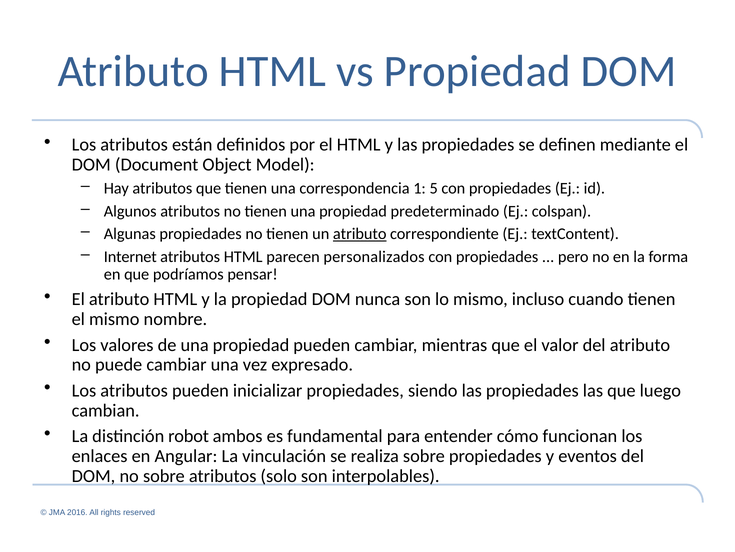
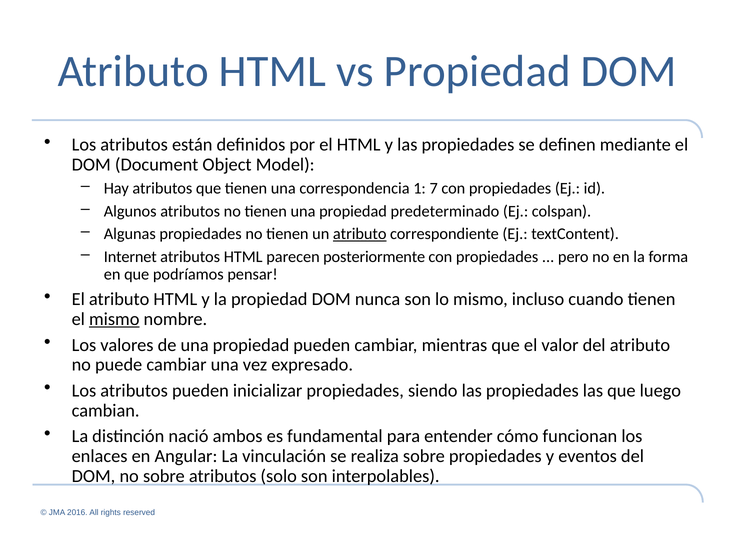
5: 5 -> 7 (434, 188)
personalizados: personalizados -> posteriormente (374, 256)
mismo underline: none -> present (114, 319)
robot: robot -> nació (188, 436)
